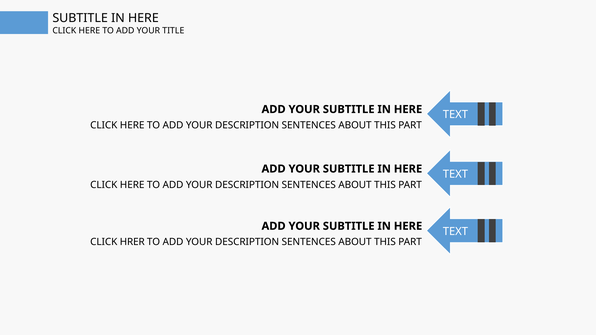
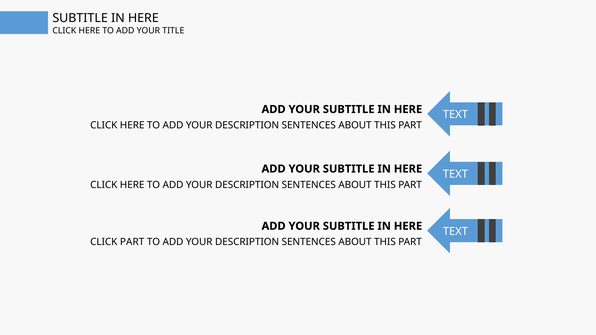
CLICK HRER: HRER -> PART (132, 242)
